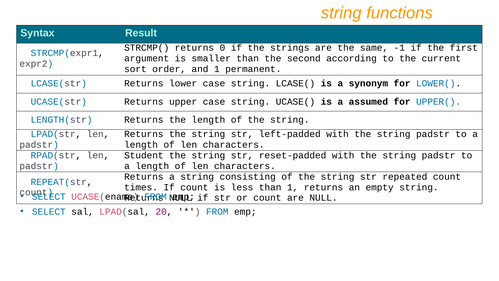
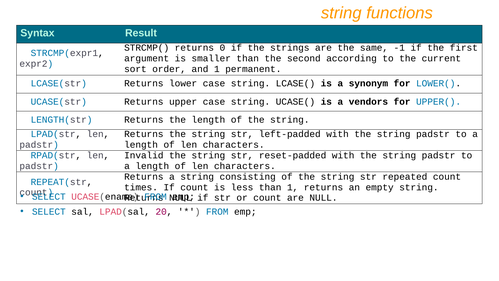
assumed: assumed -> vendors (368, 102)
Student: Student -> Invalid (144, 155)
